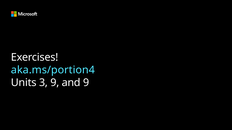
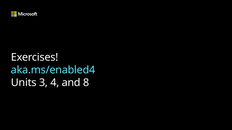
aka.ms/portion4: aka.ms/portion4 -> aka.ms/enabled4 (53, 70)
3 9: 9 -> 4 (55, 83)
and 9: 9 -> 8 (86, 83)
